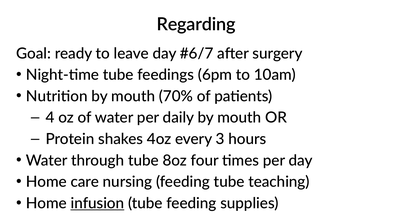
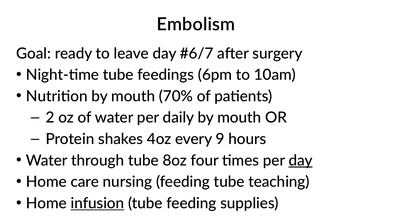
Regarding: Regarding -> Embolism (196, 24)
4: 4 -> 2 (50, 118)
3: 3 -> 9 (220, 139)
day underline: none -> present (301, 161)
